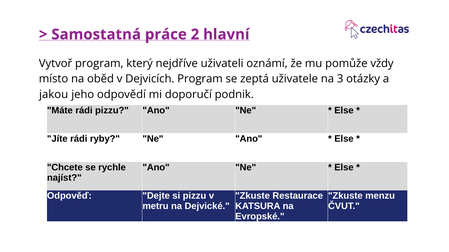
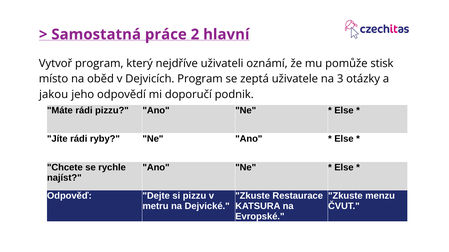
vždy: vždy -> stisk (382, 64)
